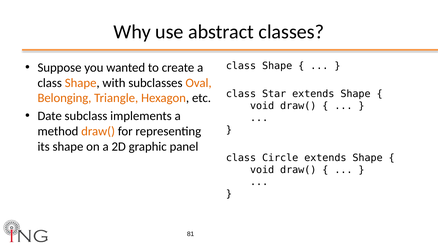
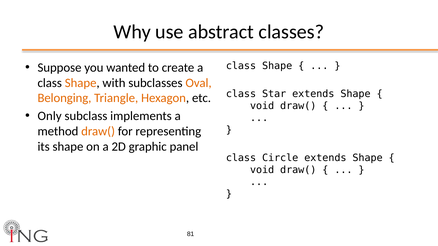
Date: Date -> Only (50, 116)
